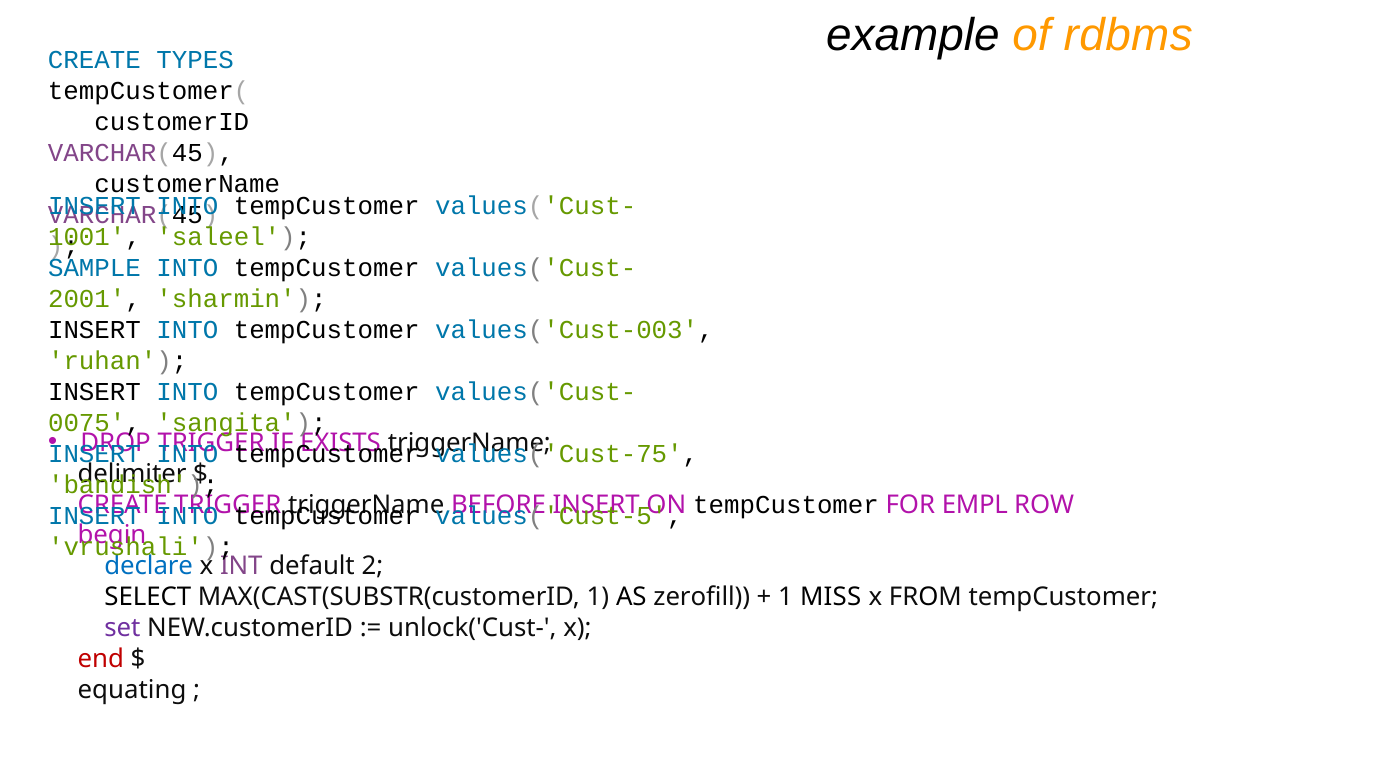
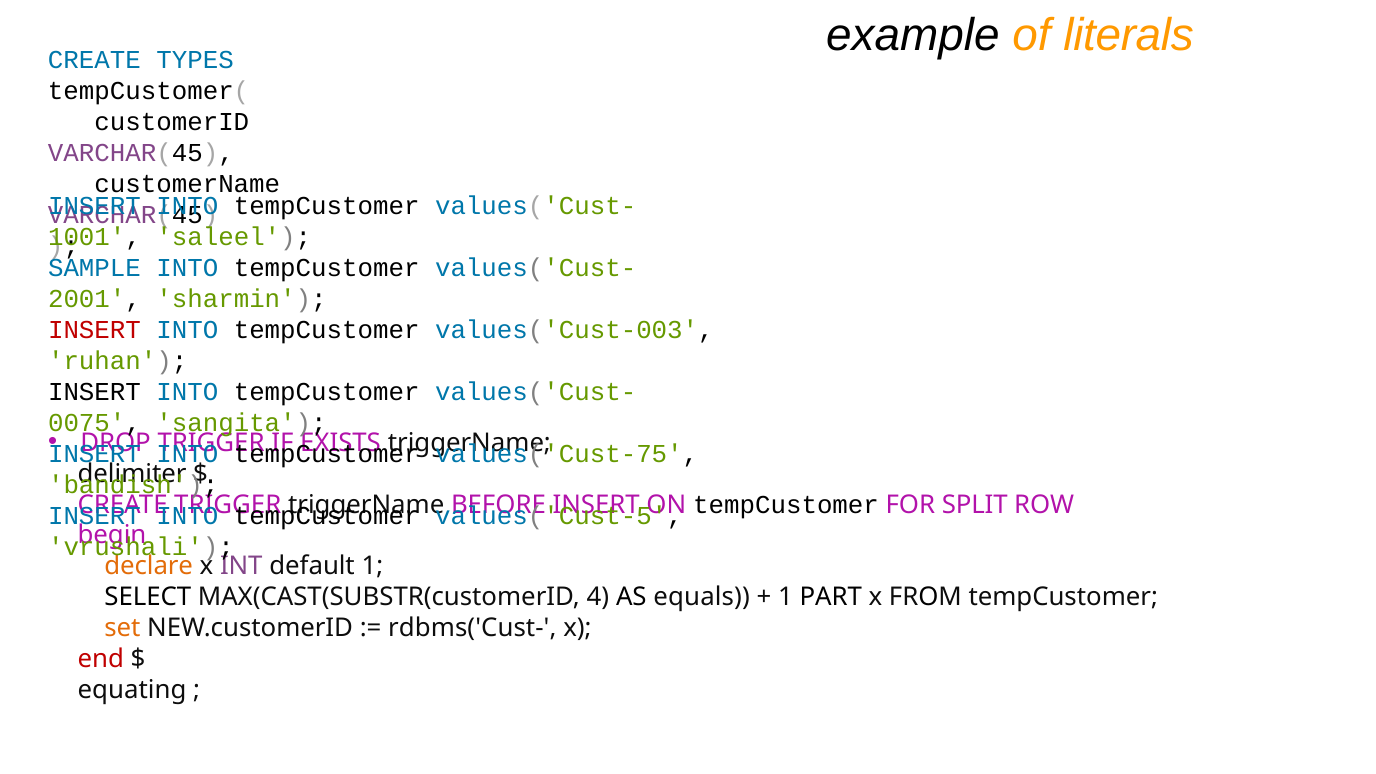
rdbms: rdbms -> literals (1129, 36)
INSERT colour: black -> red (94, 330)
EMPL: EMPL -> SPLIT (975, 505)
declare colour: blue -> orange (149, 566)
default 2: 2 -> 1 (372, 566)
MAX(CAST(SUBSTR(customerID 1: 1 -> 4 (598, 597)
zerofill: zerofill -> equals (702, 597)
MISS: MISS -> PART (831, 597)
set colour: purple -> orange (122, 628)
unlock('Cust-: unlock('Cust- -> rdbms('Cust- (472, 628)
